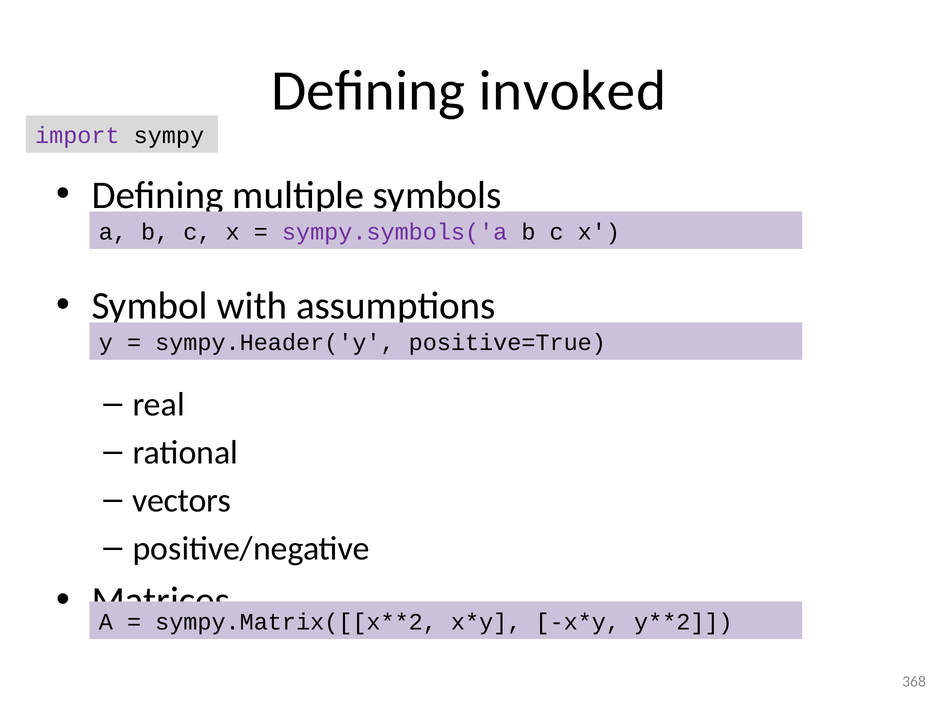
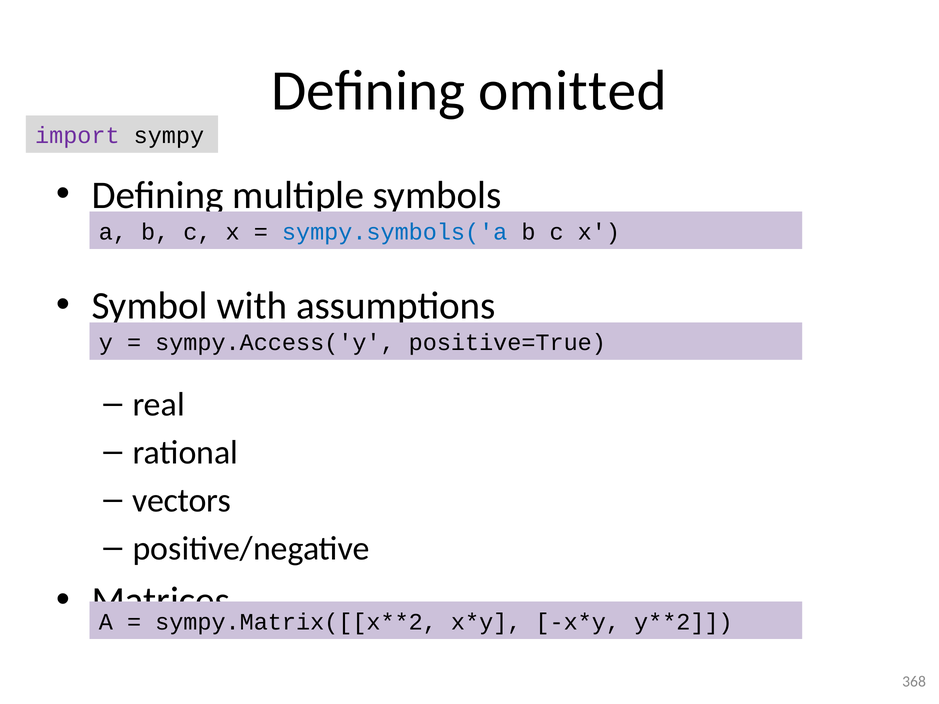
invoked: invoked -> omitted (573, 91)
sympy.symbols('a colour: purple -> blue (395, 232)
sympy.Header('y: sympy.Header('y -> sympy.Access('y (275, 343)
